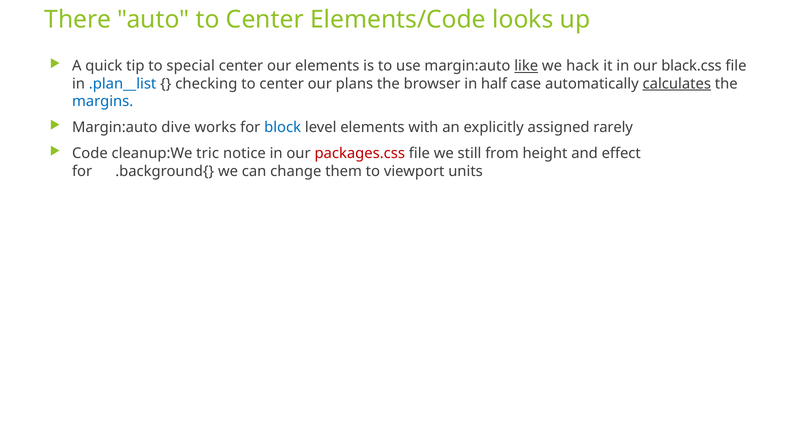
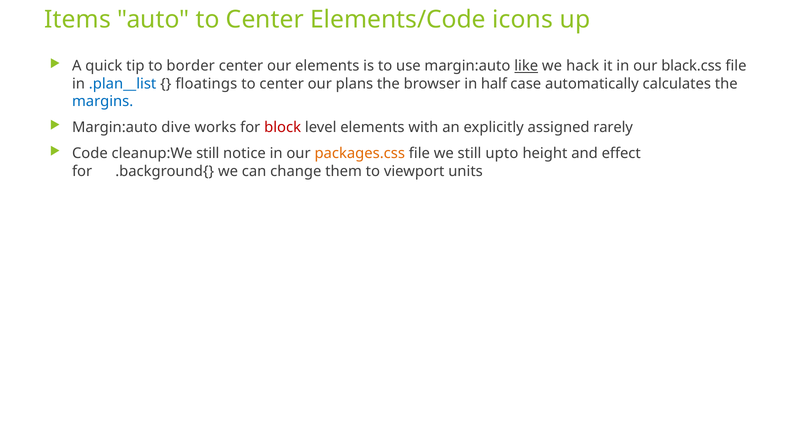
There: There -> Items (78, 19)
looks: looks -> icons (523, 19)
special: special -> border (191, 66)
checking: checking -> floatings (206, 84)
calculates underline: present -> none (677, 84)
block colour: blue -> red (283, 128)
cleanup:We tric: tric -> still (208, 154)
packages.css colour: red -> orange (360, 154)
from: from -> upto (502, 154)
